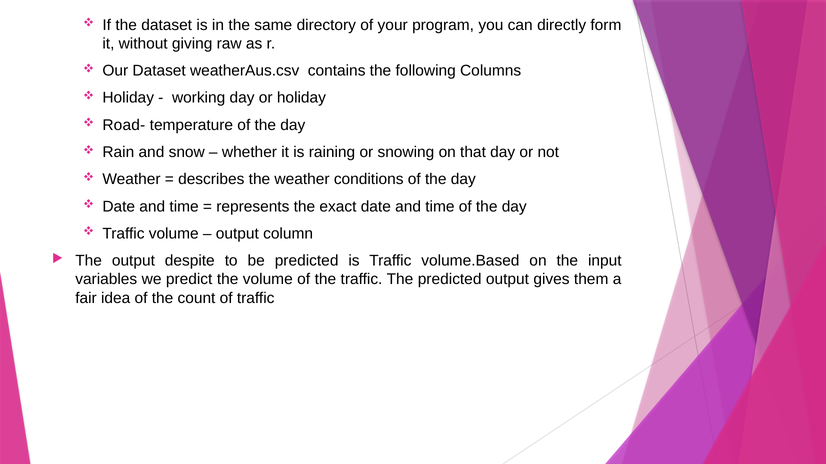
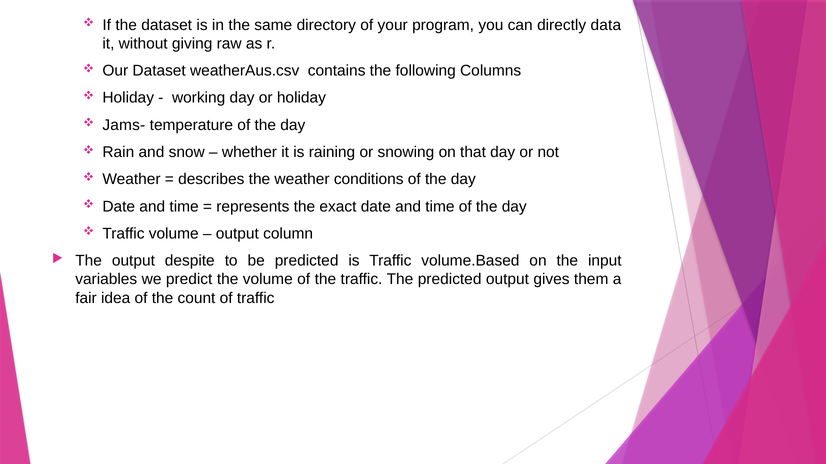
form: form -> data (606, 25)
Road-: Road- -> Jams- (124, 125)
